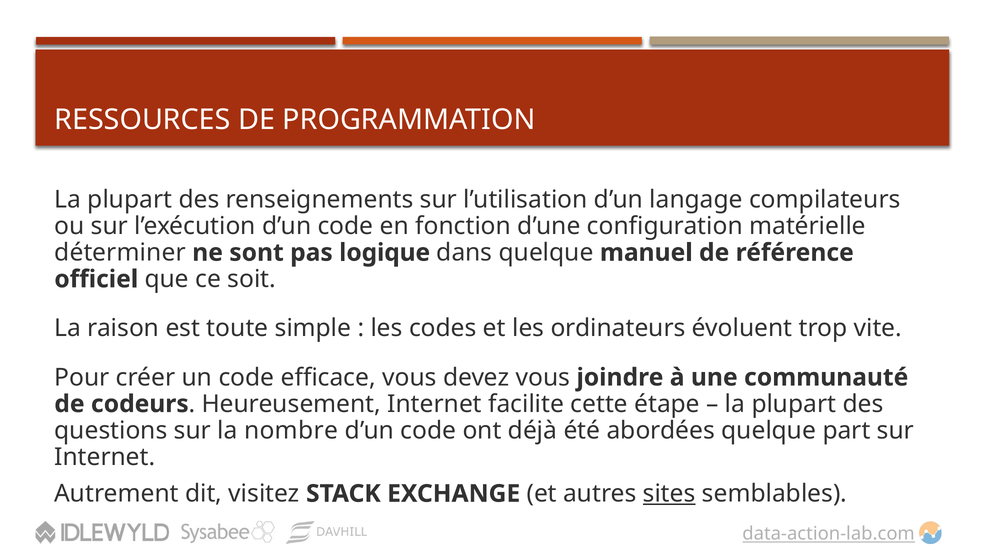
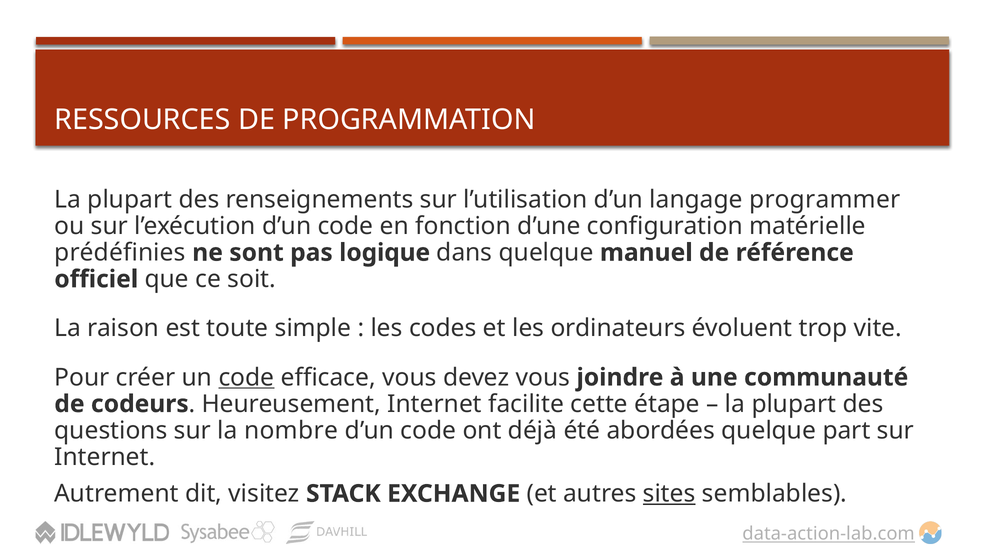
compilateurs: compilateurs -> programmer (825, 200)
déterminer: déterminer -> prédéfinies (120, 253)
code underline: none -> present (246, 377)
